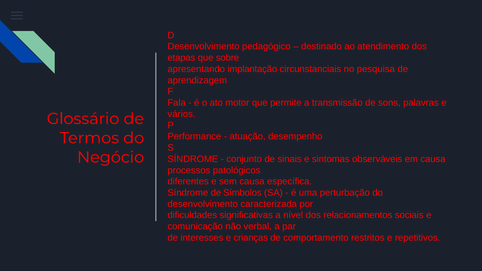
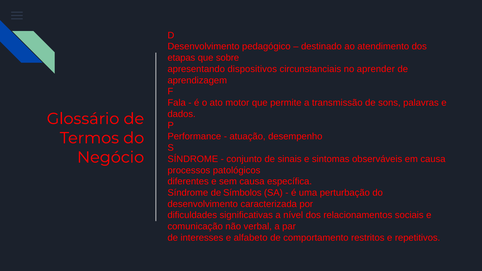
implantação: implantação -> dispositivos (252, 69)
pesquisa: pesquisa -> aprender (376, 69)
vários: vários -> dados (182, 114)
crianças: crianças -> alfabeto (251, 238)
